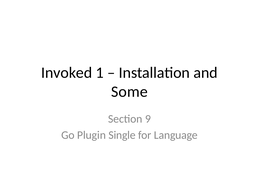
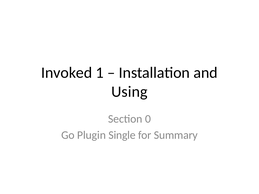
Some: Some -> Using (129, 92)
9: 9 -> 0 (148, 119)
Language: Language -> Summary (176, 135)
